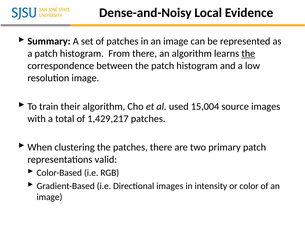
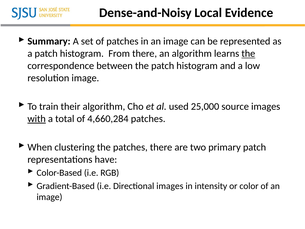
15,004: 15,004 -> 25,000 (205, 106)
with underline: none -> present (37, 119)
1,429,217: 1,429,217 -> 4,660,284 (108, 119)
valid: valid -> have (106, 159)
